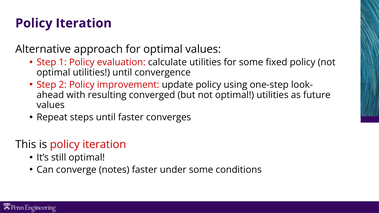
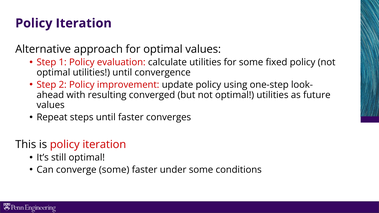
converge notes: notes -> some (114, 170)
